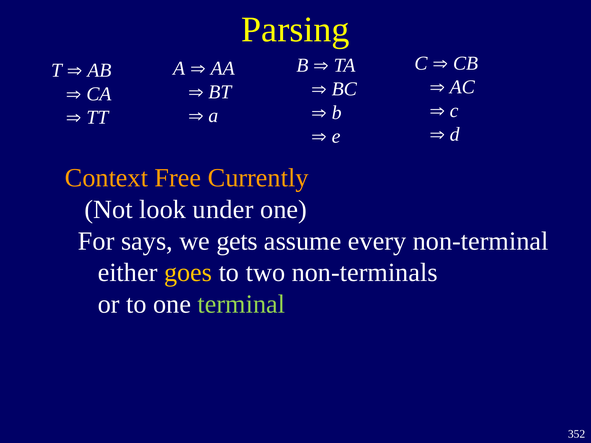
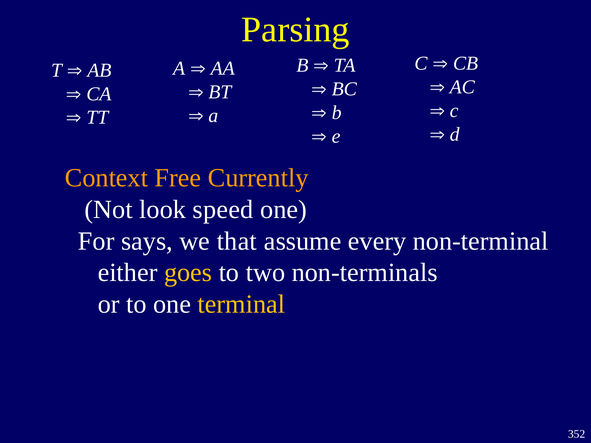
under: under -> speed (223, 210)
gets: gets -> that (237, 241)
terminal colour: light green -> yellow (241, 304)
